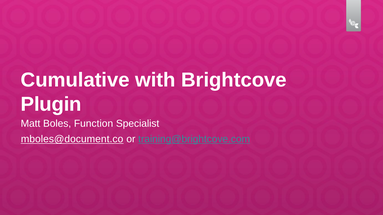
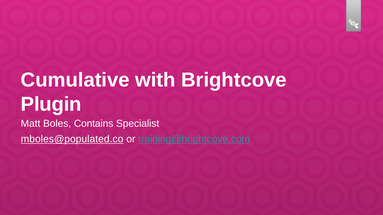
Function: Function -> Contains (94, 124)
mboles@document.co: mboles@document.co -> mboles@populated.co (72, 139)
